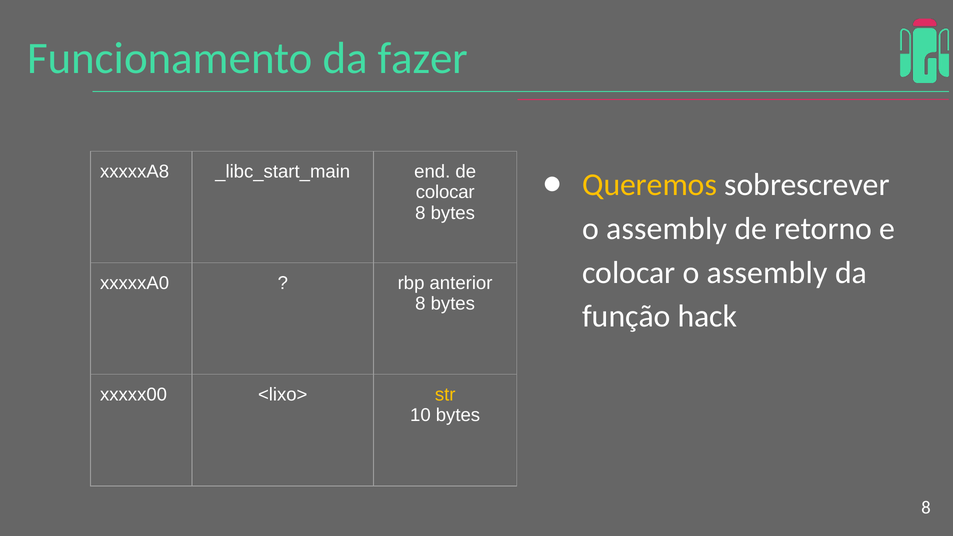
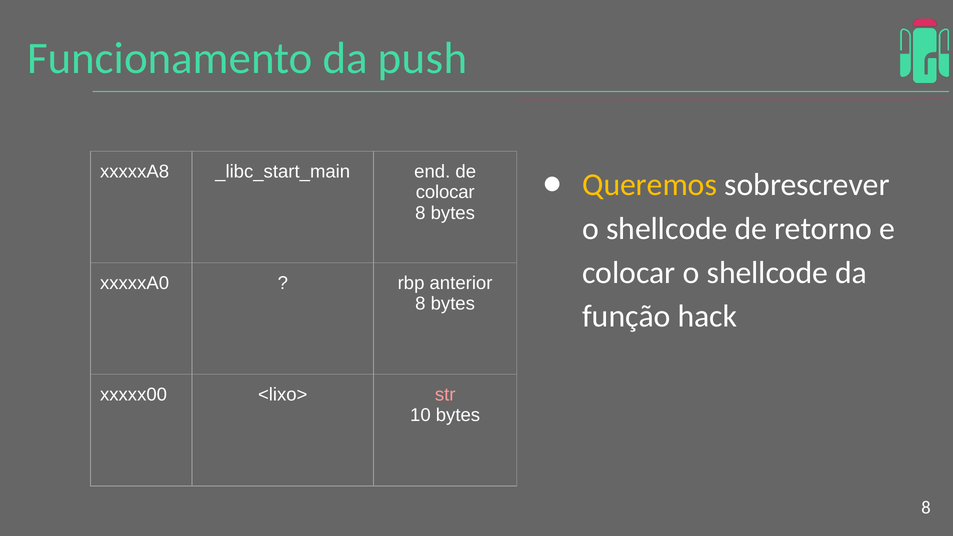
fazer: fazer -> push (423, 59)
assembly: assembly -> shellcode (667, 229)
colocar o assembly: assembly -> shellcode (767, 273)
str colour: yellow -> pink (445, 395)
